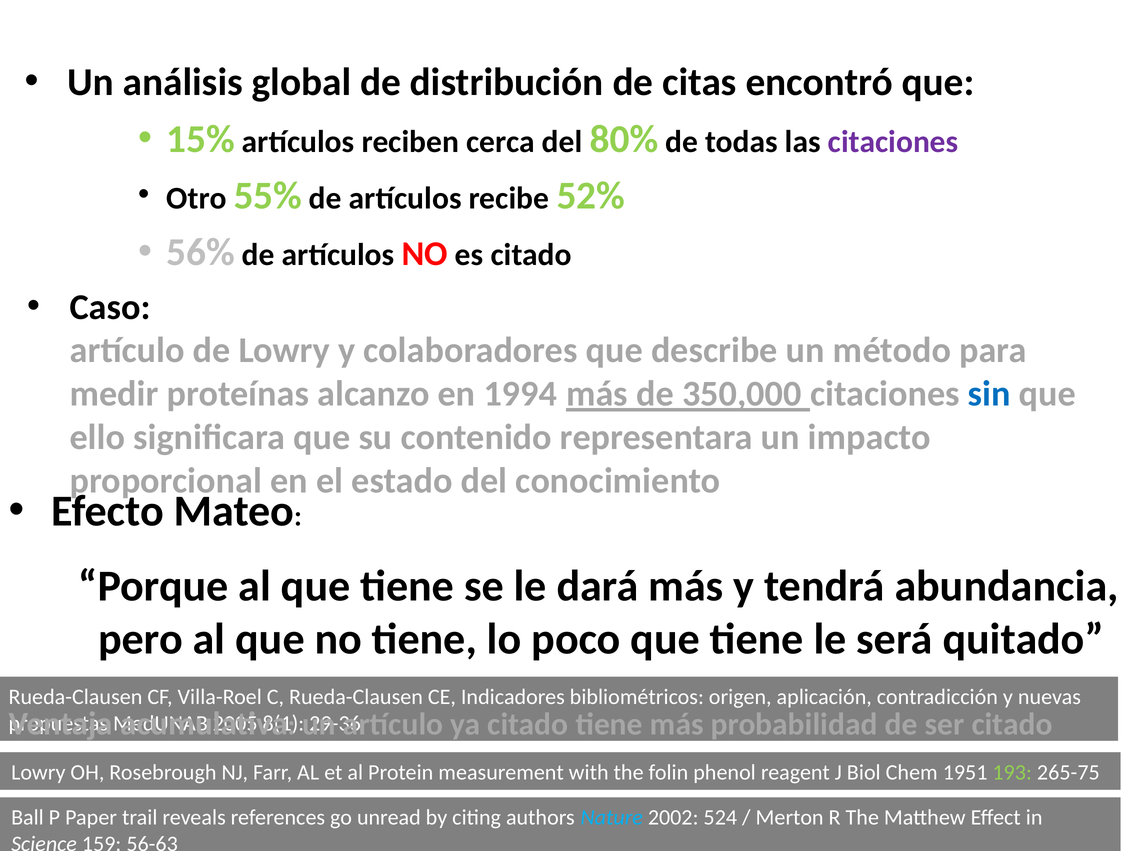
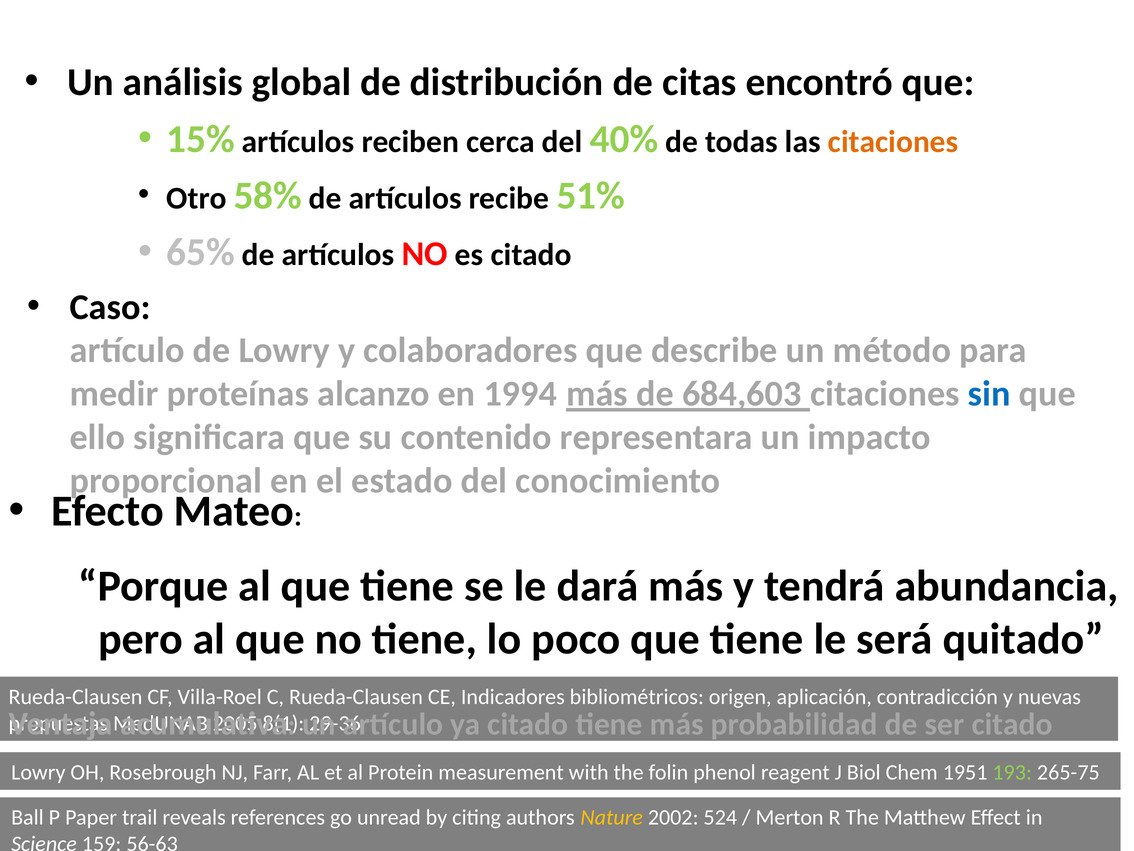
80%: 80% -> 40% (624, 139)
citaciones colour: purple -> orange (893, 142)
55%: 55% -> 58% (268, 196)
52%: 52% -> 51% (591, 196)
56%: 56% -> 65% (201, 252)
350,000: 350,000 -> 684,603 (742, 394)
Nature colour: light blue -> yellow (612, 817)
